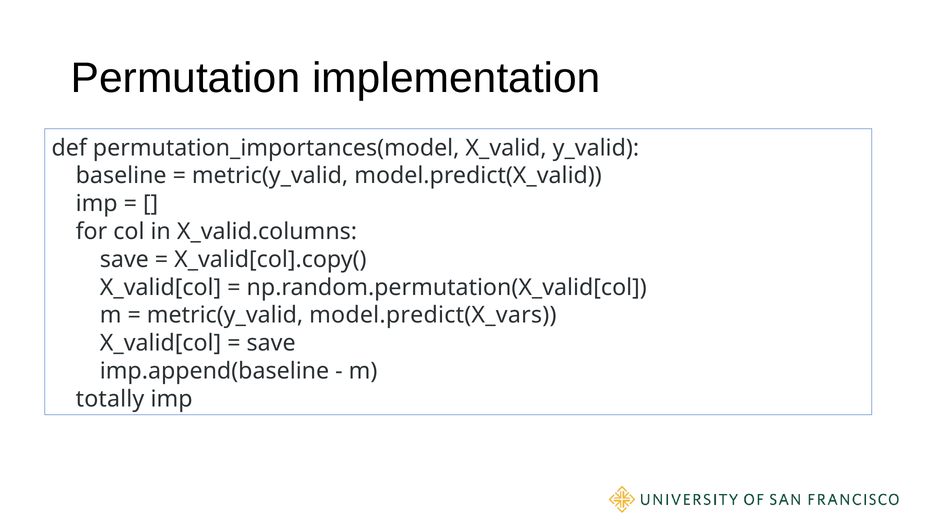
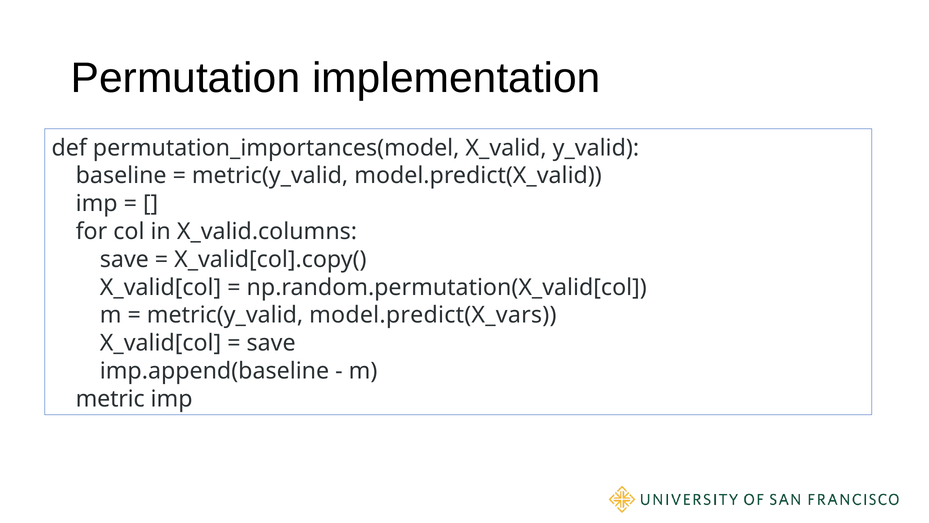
totally: totally -> metric (110, 399)
